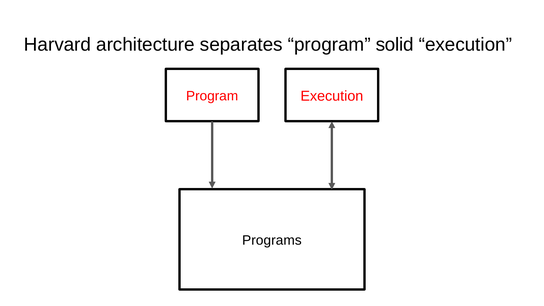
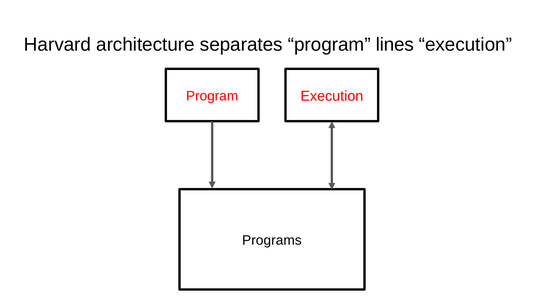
solid: solid -> lines (395, 45)
